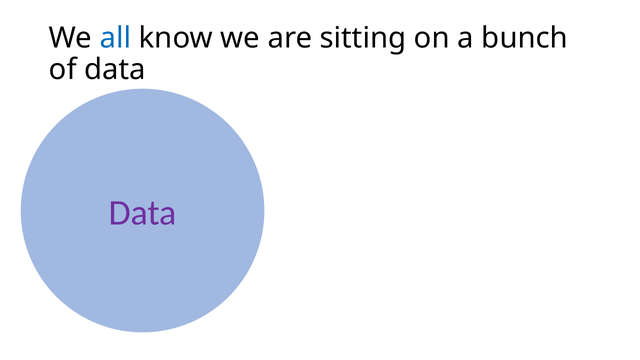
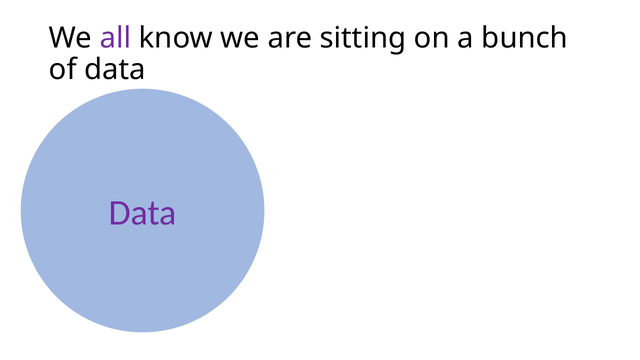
all colour: blue -> purple (115, 38)
